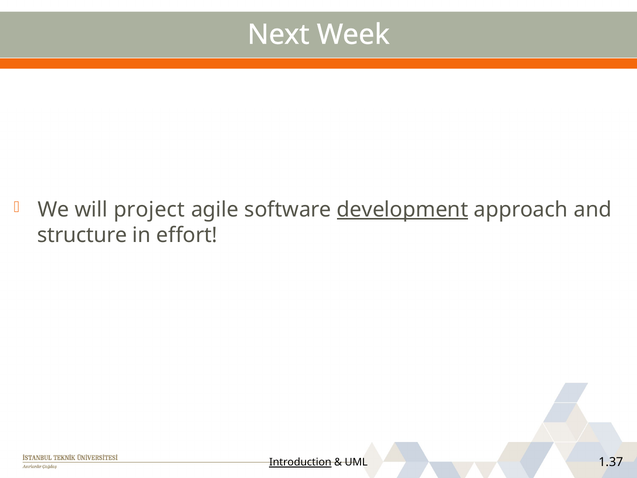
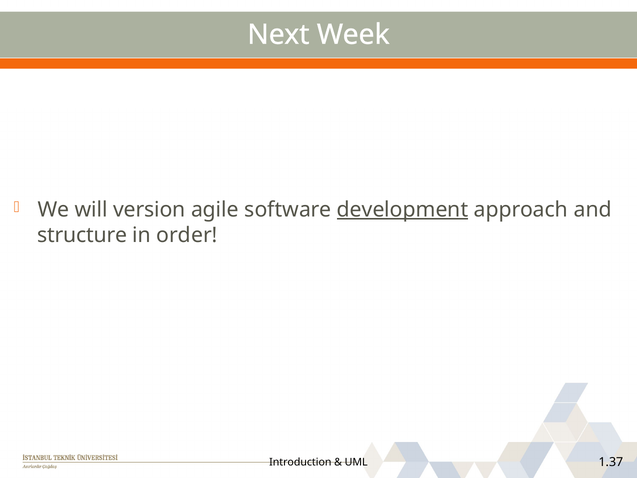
project: project -> version (149, 210)
effort: effort -> order (187, 235)
Introduction underline: present -> none (300, 462)
